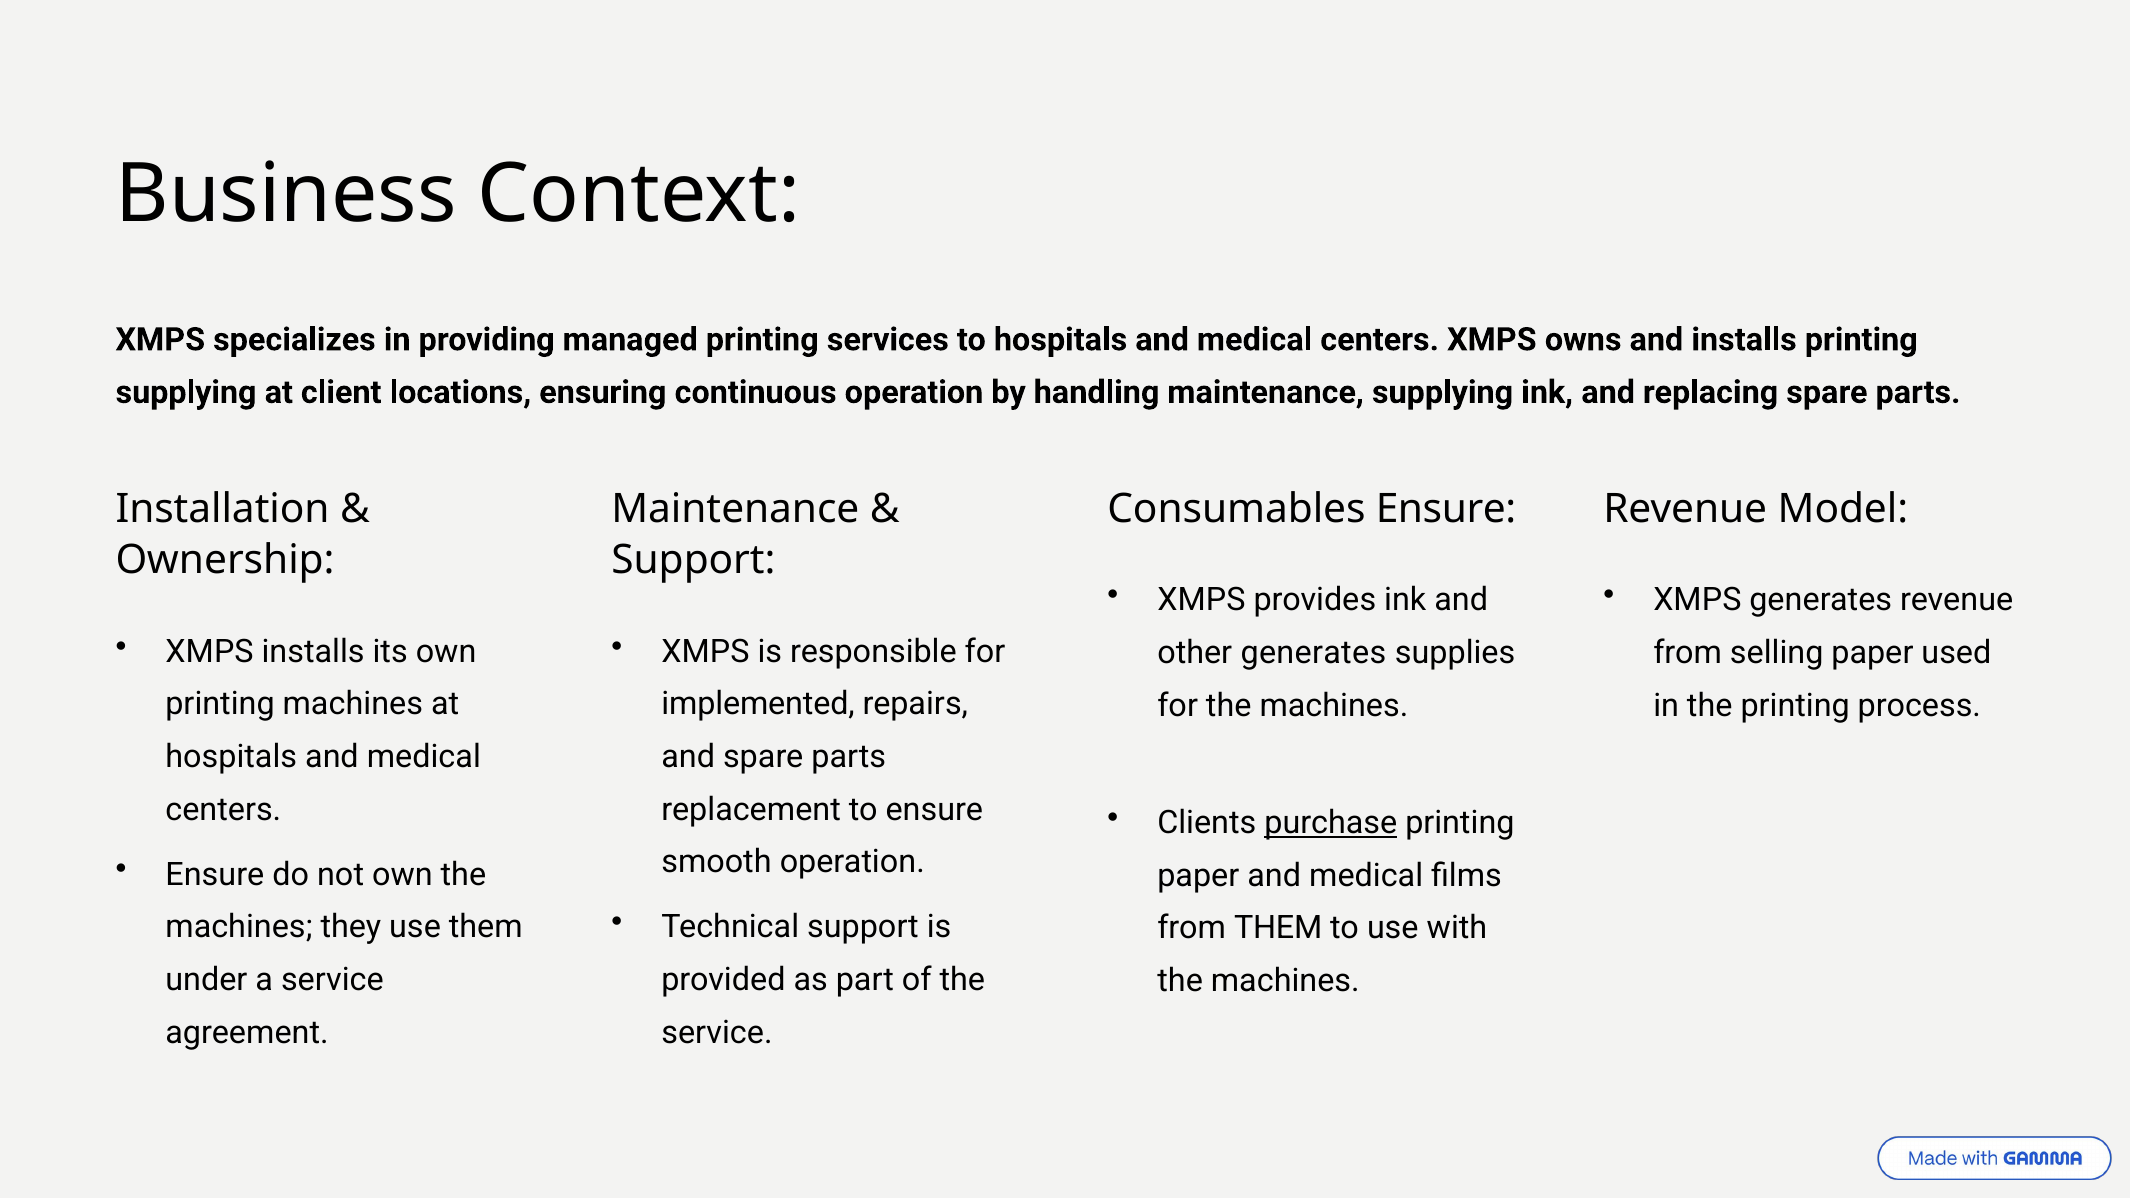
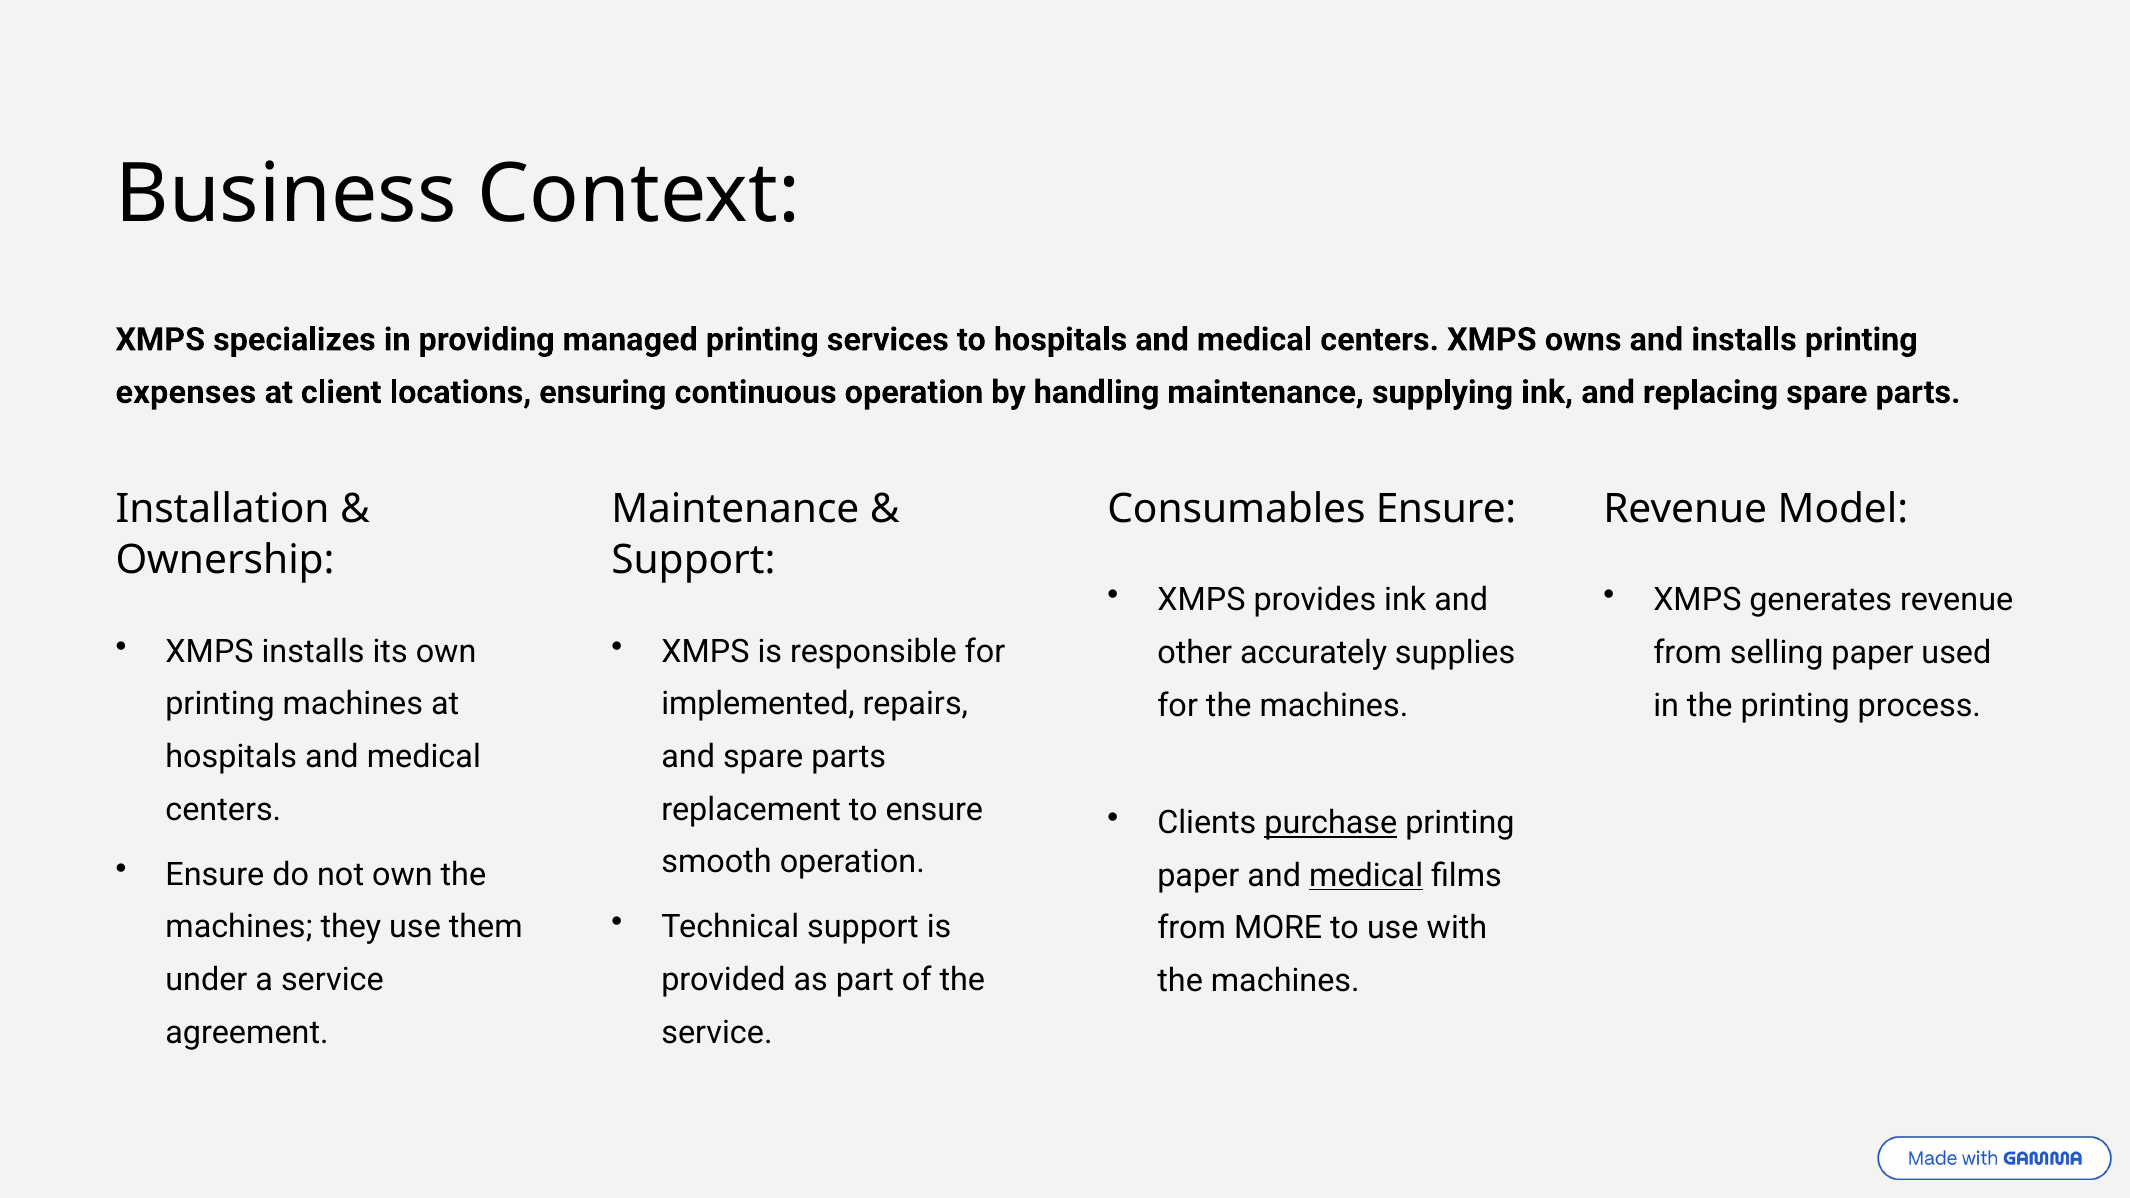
supplying: supplying -> expenses (186, 392)
other generates: generates -> accurately (1314, 653)
medical underline: none -> present (1366, 876)
from THEM: THEM -> MORE (1278, 928)
